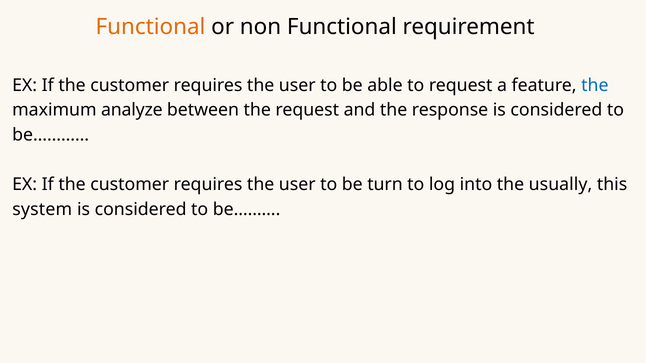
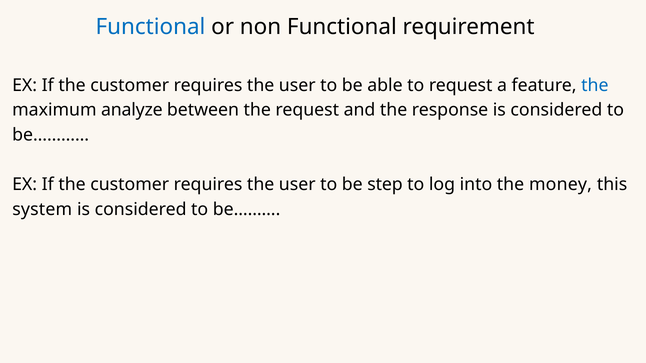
Functional colour: orange -> blue (150, 27)
turn: turn -> step (385, 185)
usually: usually -> money (560, 185)
